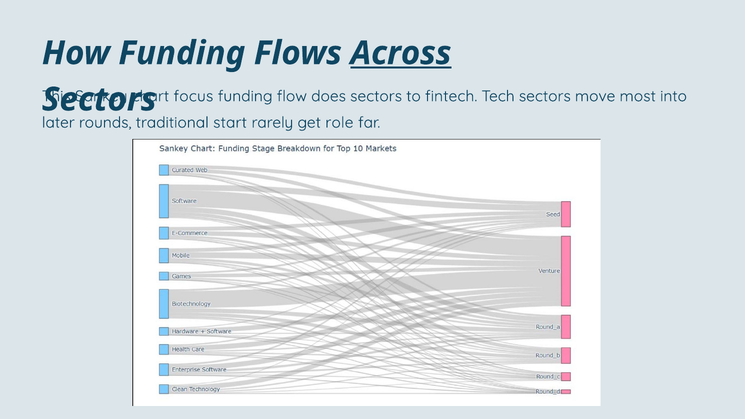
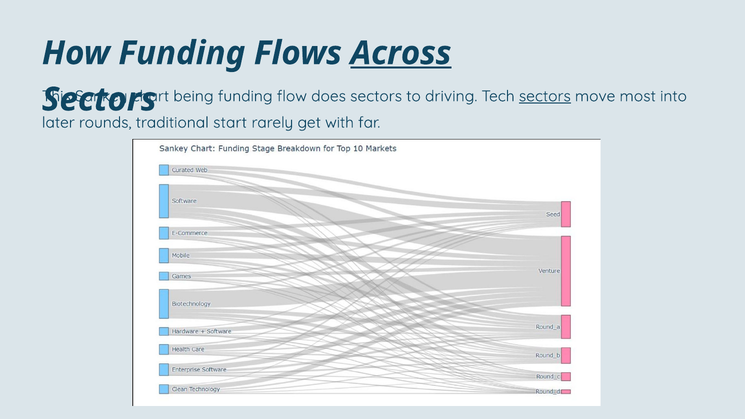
focus: focus -> being (193, 96)
fintech: fintech -> driving (451, 96)
sectors underline: none -> present (545, 96)
role: role -> with (340, 123)
